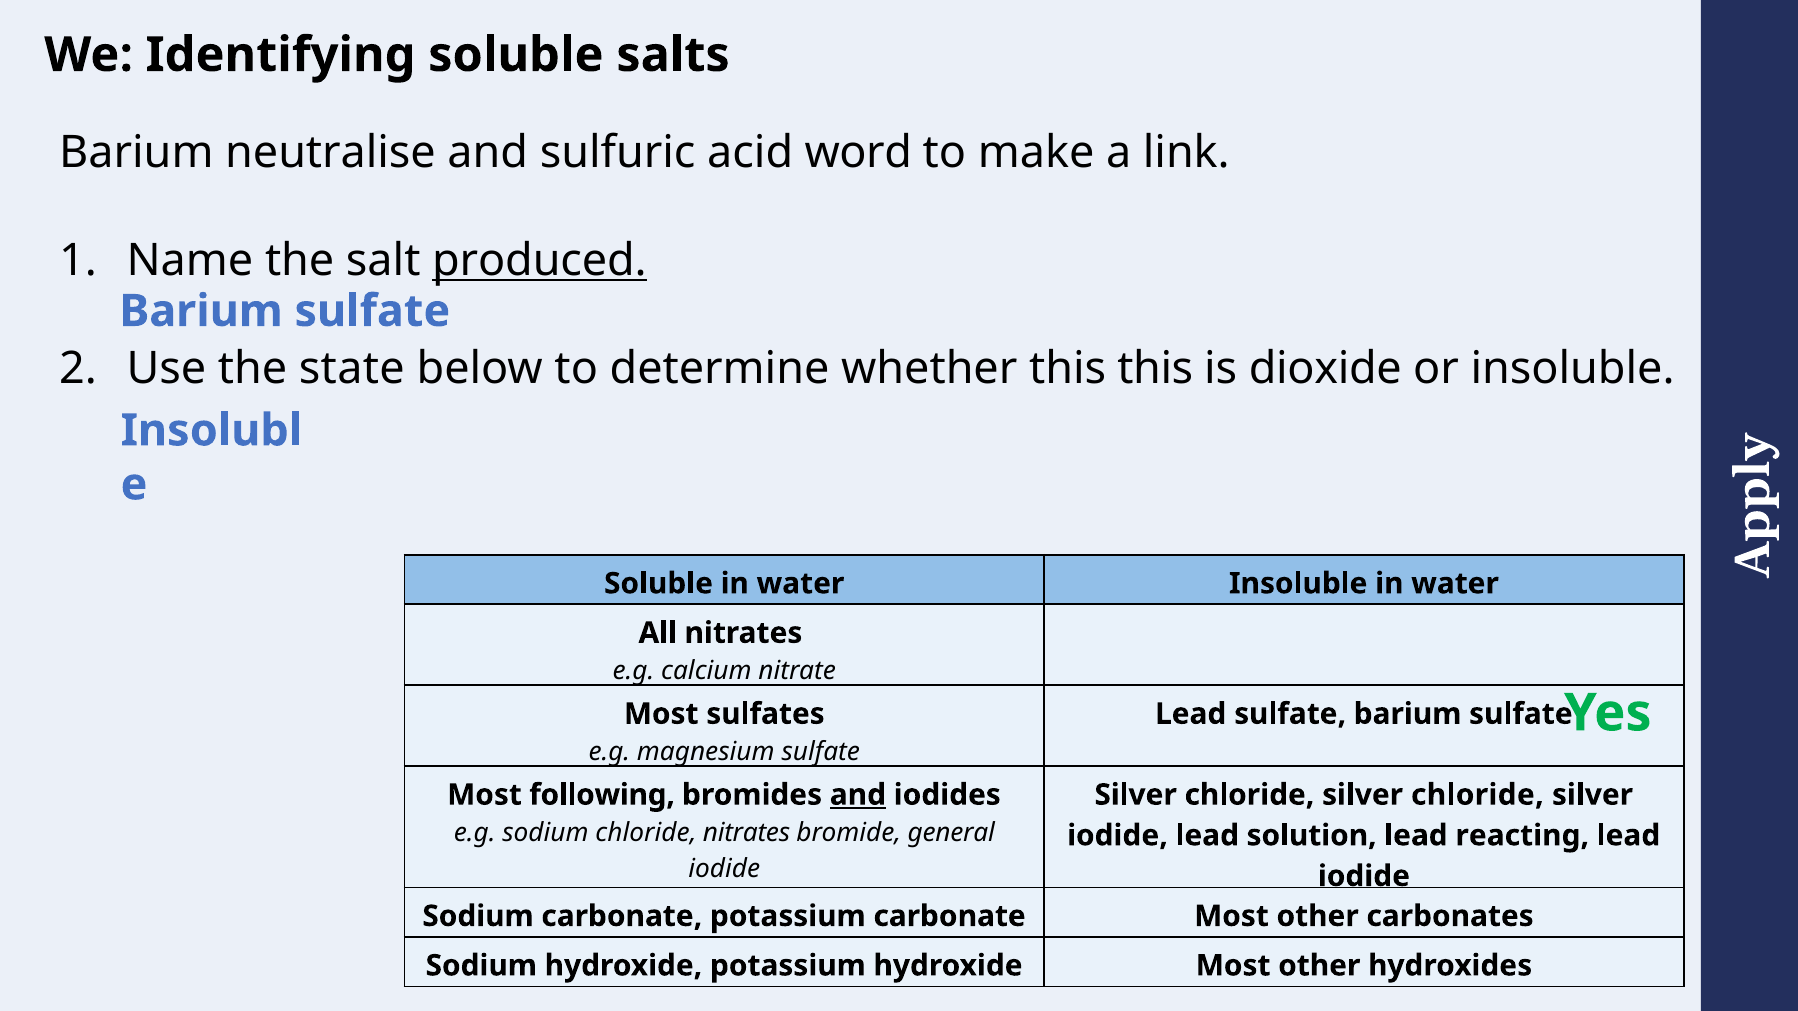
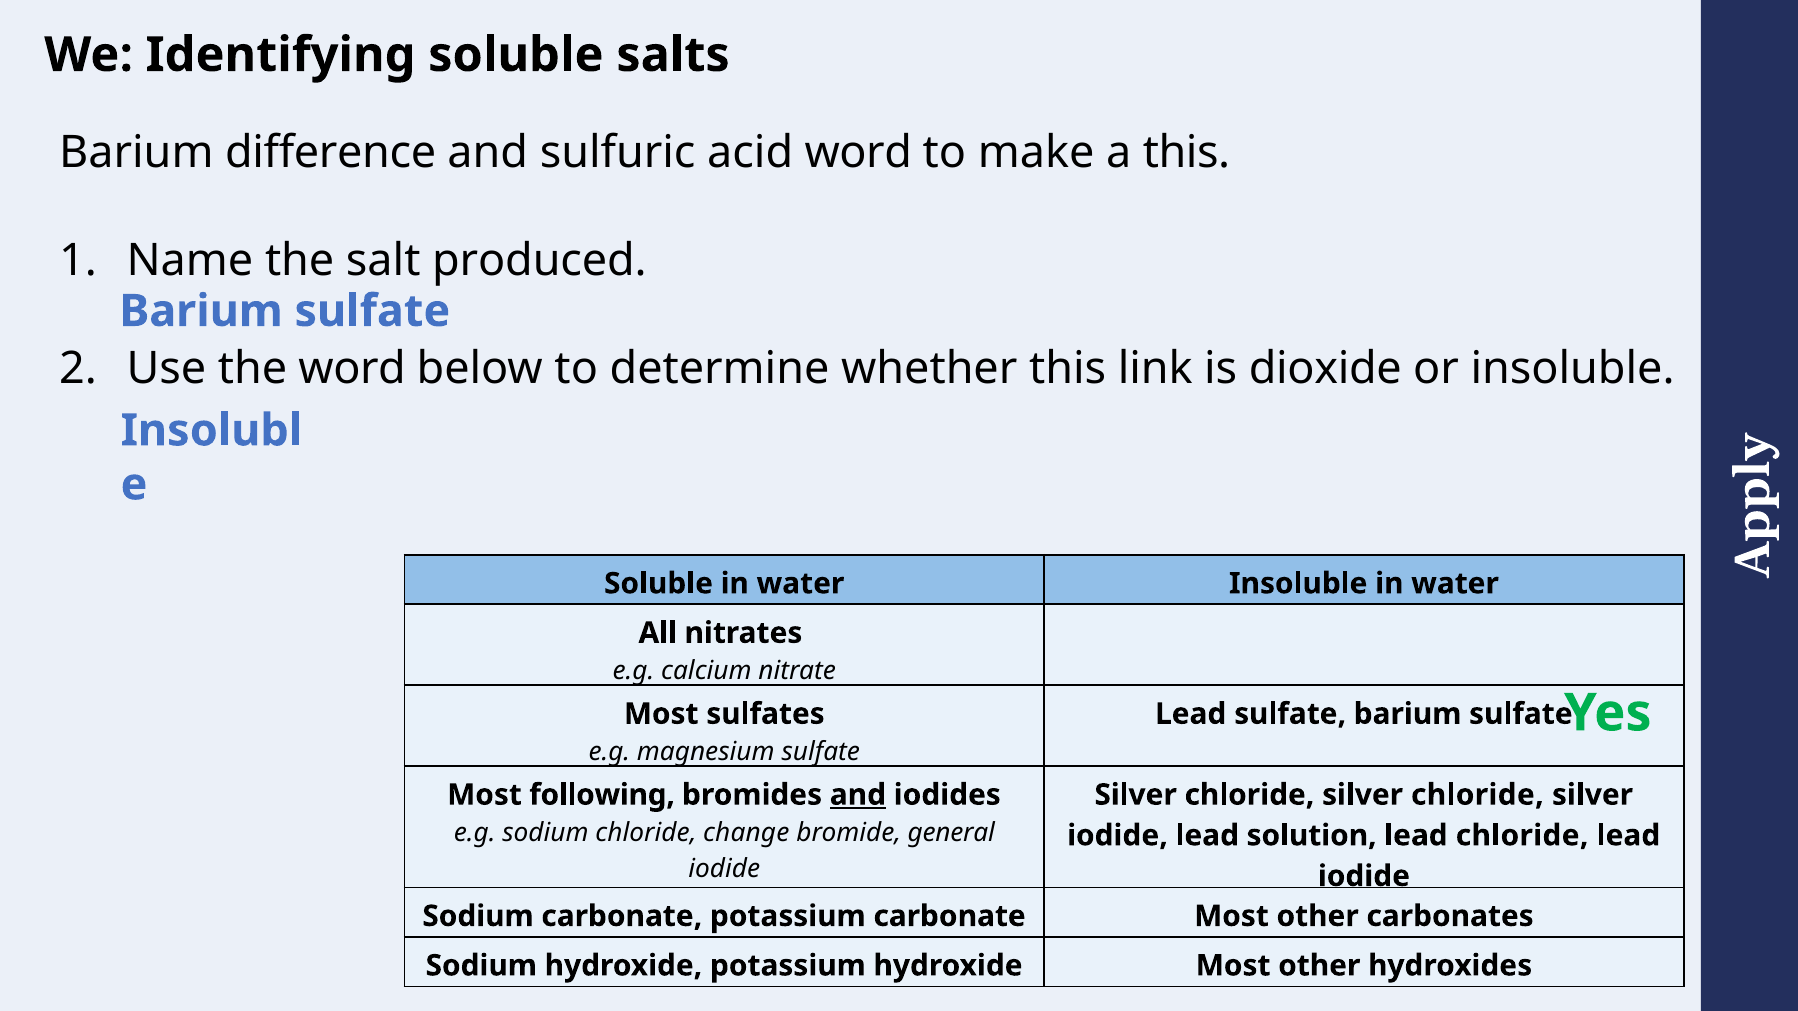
neutralise: neutralise -> difference (331, 153)
a link: link -> this (1187, 153)
produced underline: present -> none (539, 261)
the state: state -> word (352, 369)
this this: this -> link (1155, 369)
chloride nitrates: nitrates -> change (746, 833)
lead reacting: reacting -> chloride (1522, 836)
